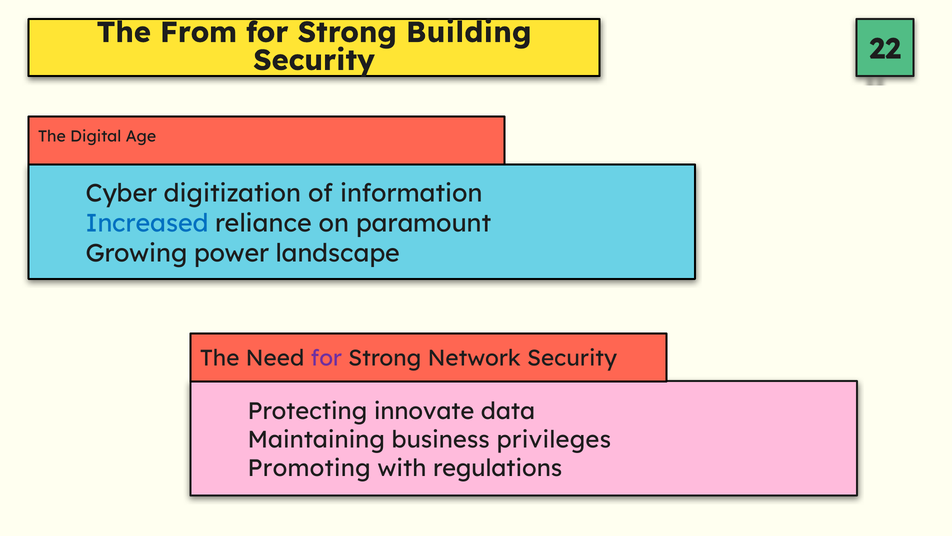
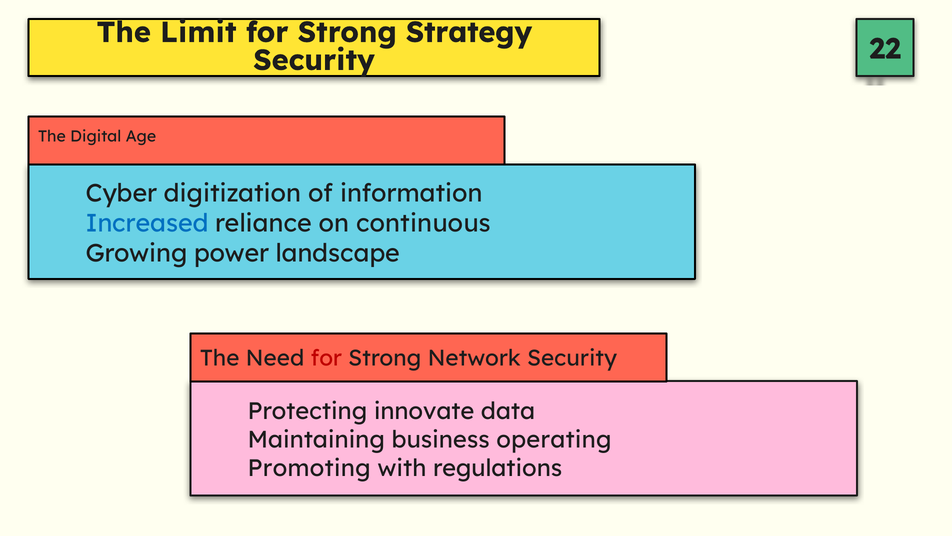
From: From -> Limit (198, 32)
Building: Building -> Strategy (469, 32)
paramount: paramount -> continuous (423, 223)
for colour: purple -> red (326, 358)
privileges: privileges -> operating (554, 440)
